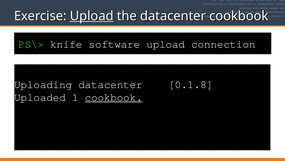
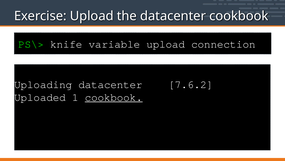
Upload underline: present -> none (92, 16)
software: software -> variable (114, 44)
0.1.8: 0.1.8 -> 7.6.2 (191, 84)
